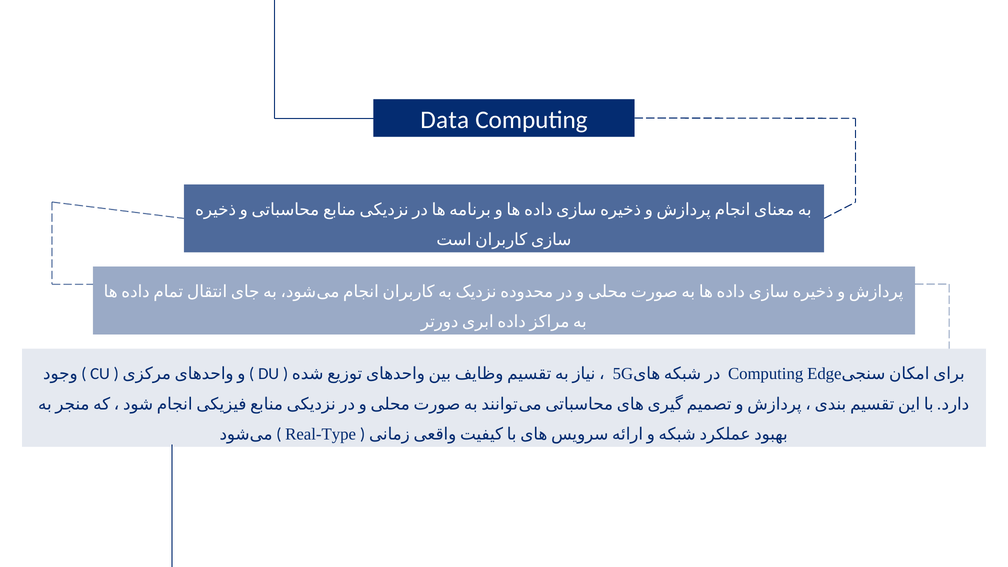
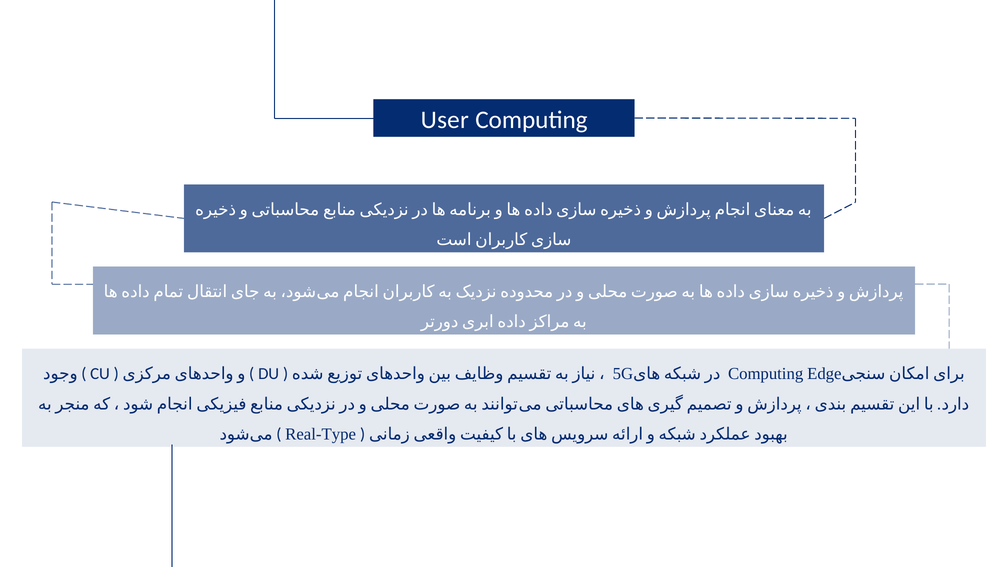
Data: Data -> User (445, 120)
